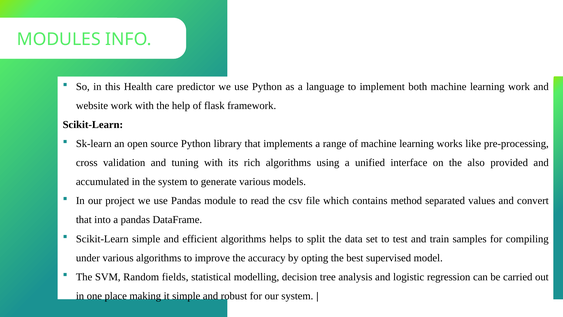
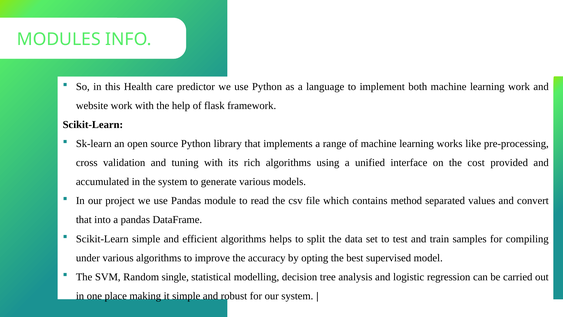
also: also -> cost (476, 163)
fields: fields -> single (175, 277)
